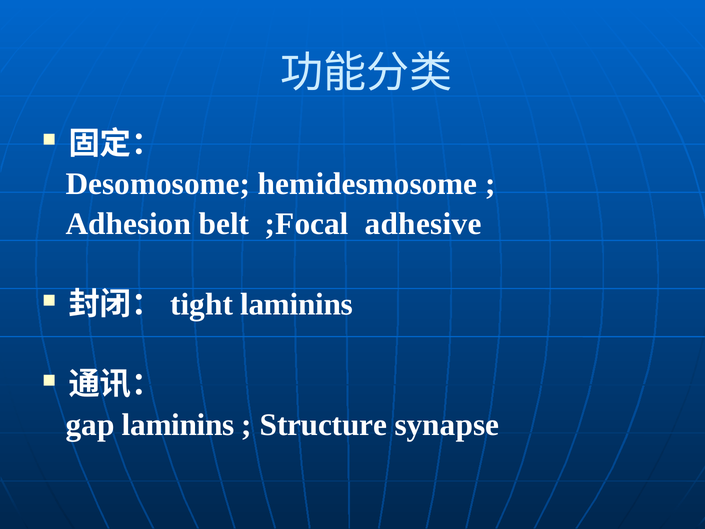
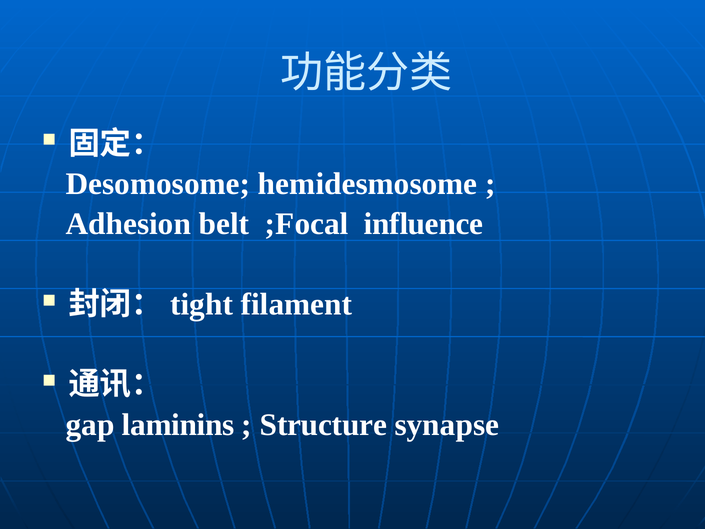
adhesive: adhesive -> influence (424, 224)
laminins: laminins -> filament (296, 304)
